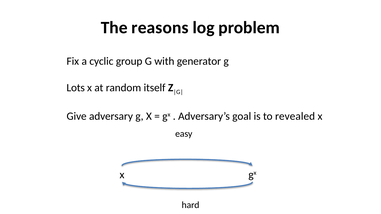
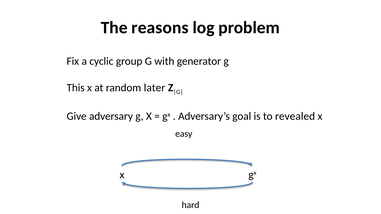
Lots: Lots -> This (76, 88)
itself: itself -> later (155, 88)
